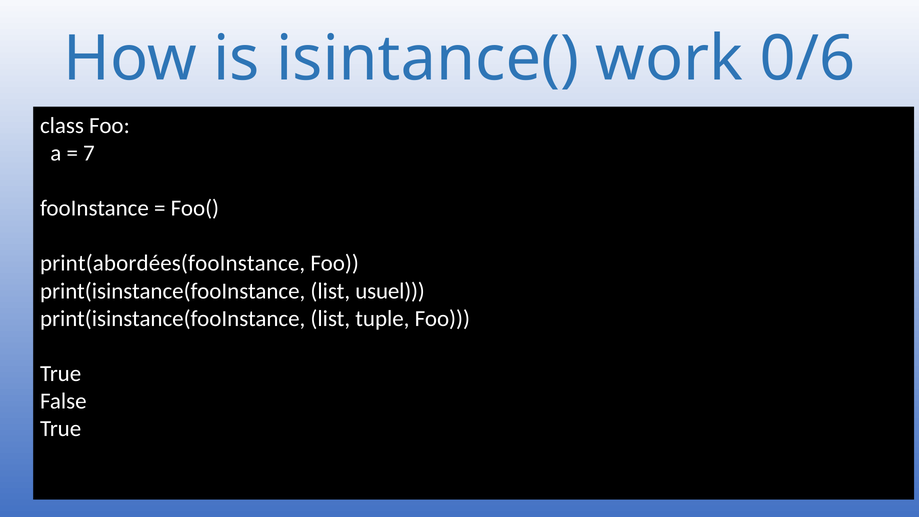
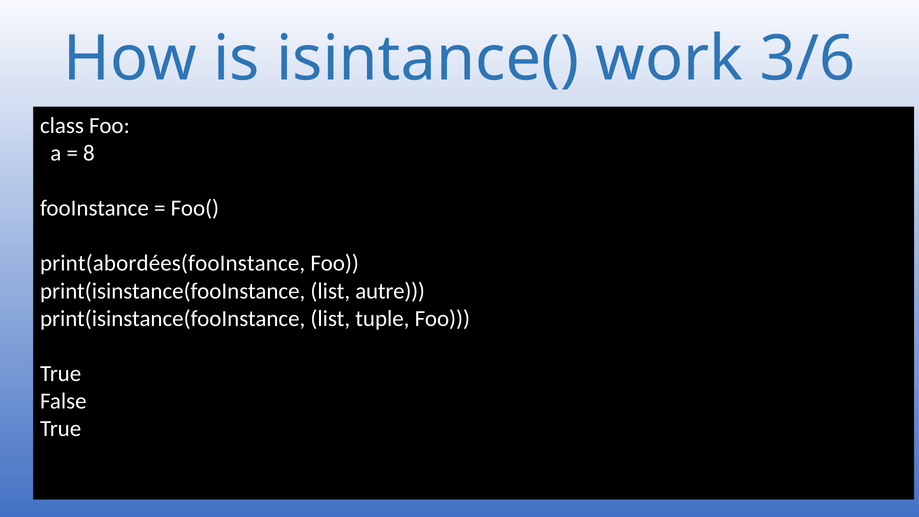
0/6: 0/6 -> 3/6 (807, 59)
7: 7 -> 8 (89, 153)
usuel: usuel -> autre (390, 291)
